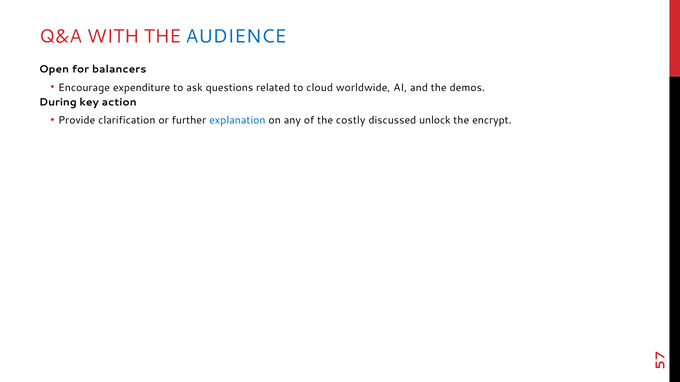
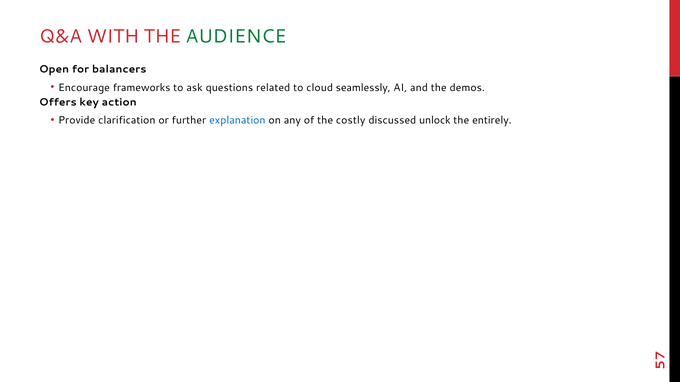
AUDIENCE colour: blue -> green (236, 36)
expenditure: expenditure -> frameworks (142, 88)
worldwide: worldwide -> seamlessly (363, 88)
During: During -> Offers (58, 103)
encrypt: encrypt -> entirely (492, 121)
